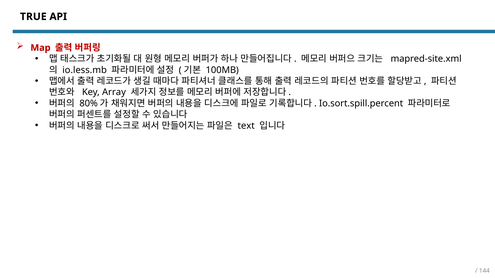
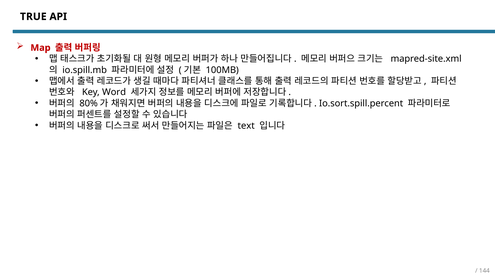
io.less.mb: io.less.mb -> io.spill.mb (85, 70)
Array: Array -> Word (114, 92)
